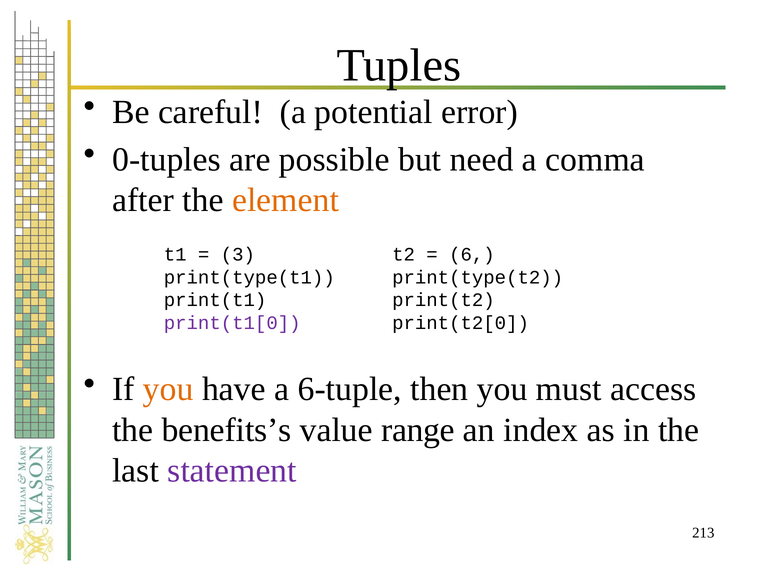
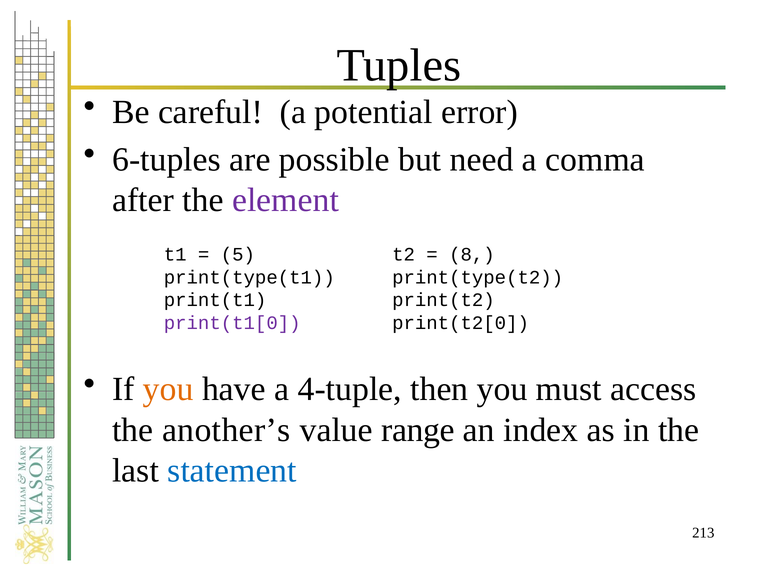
0-tuples: 0-tuples -> 6-tuples (166, 160)
element colour: orange -> purple (285, 200)
3: 3 -> 5 (238, 255)
6: 6 -> 8 (472, 255)
6-tuple: 6-tuple -> 4-tuple (350, 389)
benefits’s: benefits’s -> another’s (226, 430)
statement colour: purple -> blue (232, 470)
